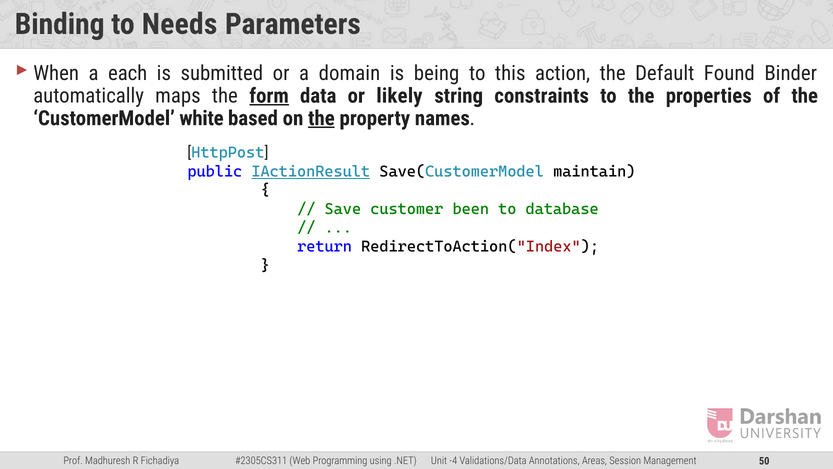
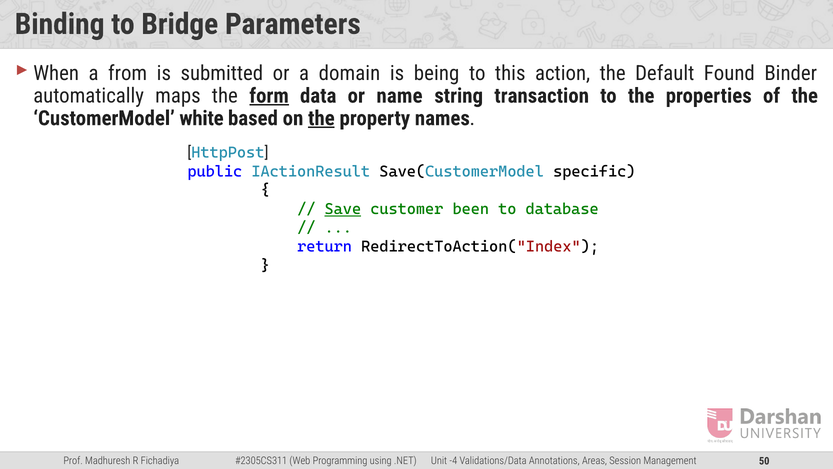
Needs: Needs -> Bridge (180, 24)
each: each -> from (128, 73)
likely: likely -> name (399, 96)
constraints: constraints -> transaction (542, 96)
IActionResult underline: present -> none (311, 171)
maintain: maintain -> specific (594, 171)
Save underline: none -> present (343, 209)
